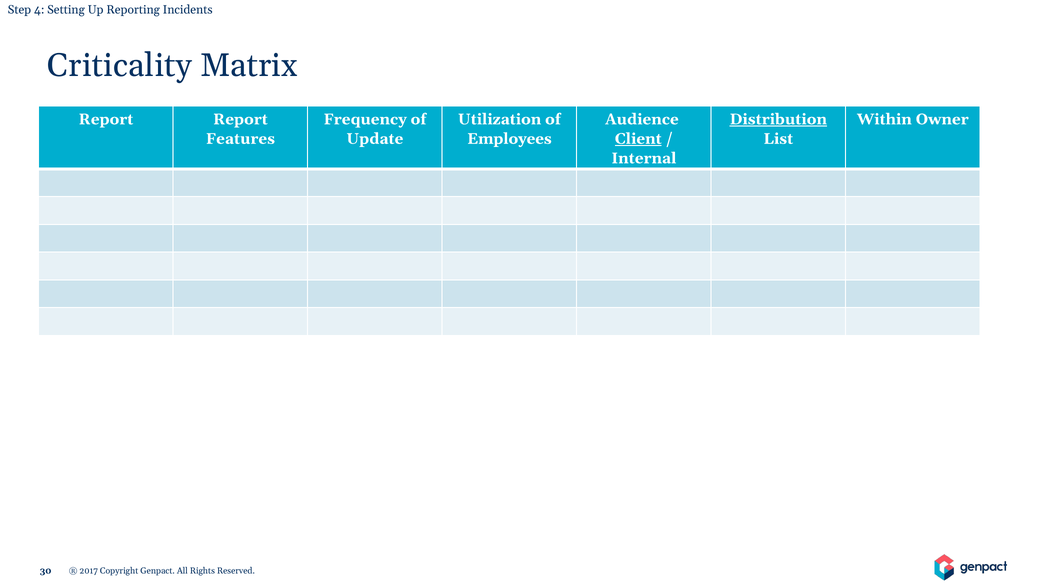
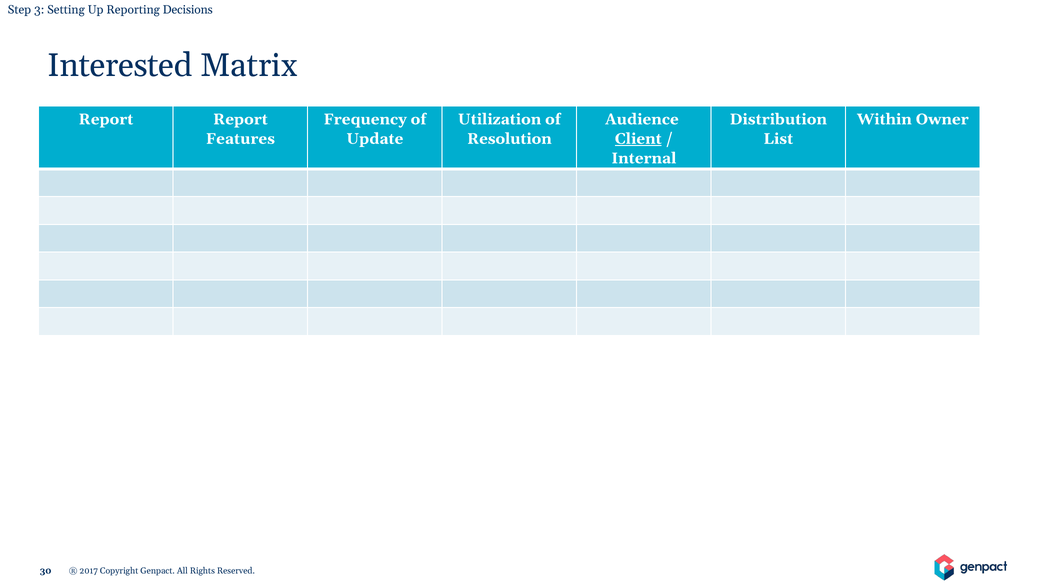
4: 4 -> 3 (39, 10)
Incidents: Incidents -> Decisions (188, 10)
Criticality: Criticality -> Interested (120, 66)
Distribution underline: present -> none (778, 119)
Employees: Employees -> Resolution (509, 139)
